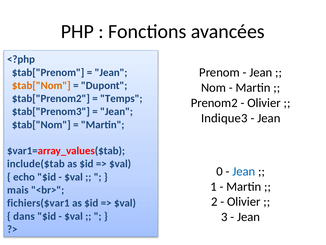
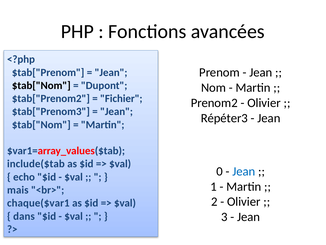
$tab["Nom colour: orange -> black (41, 85)
Temps: Temps -> Fichier (121, 98)
Indique3: Indique3 -> Répéter3 (224, 118)
fichiers($var1: fichiers($var1 -> chaque($var1 (38, 203)
